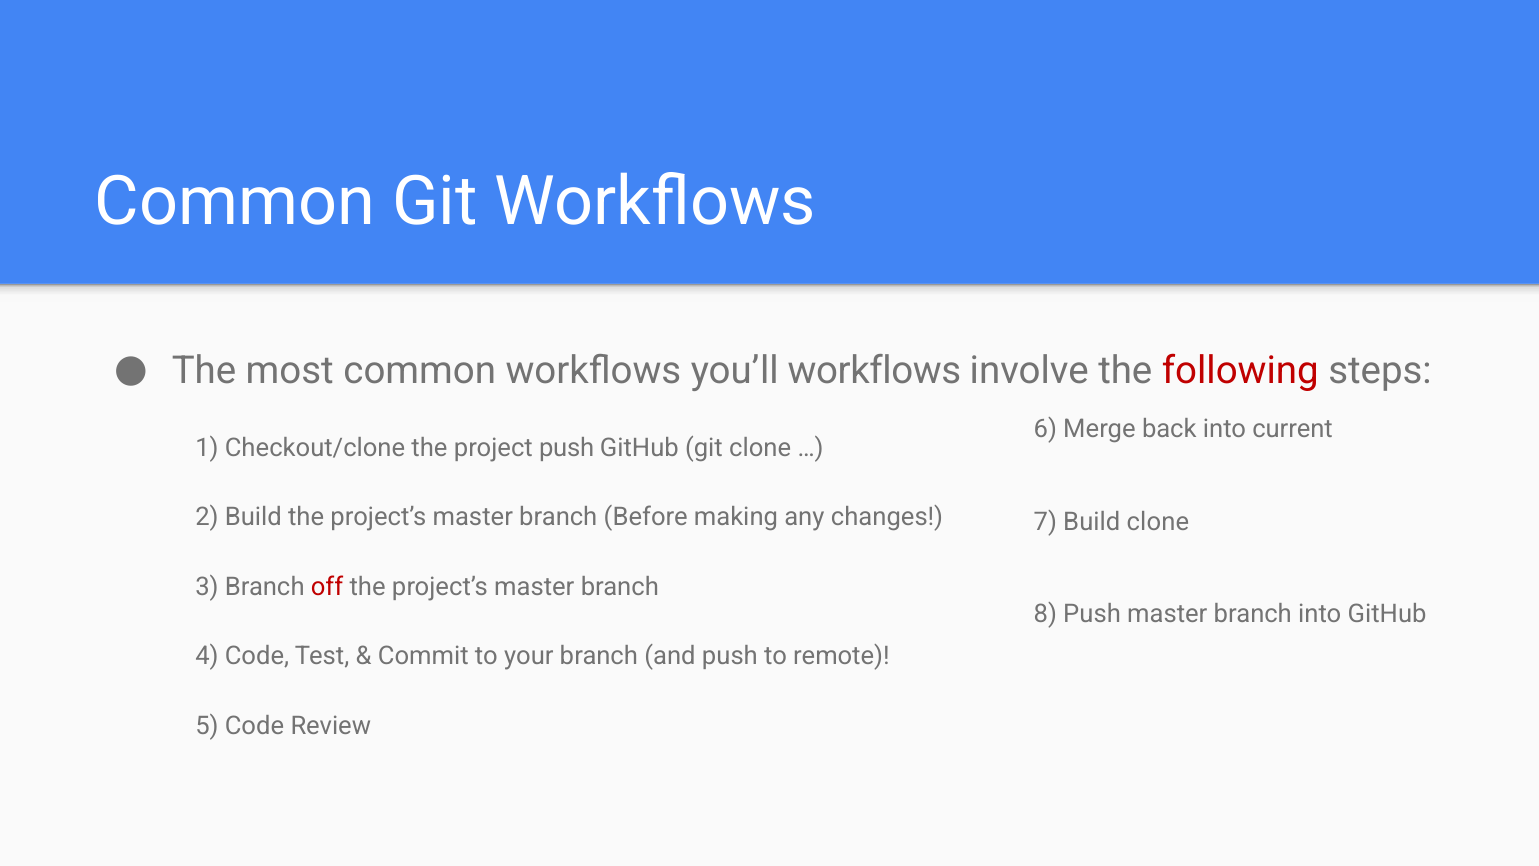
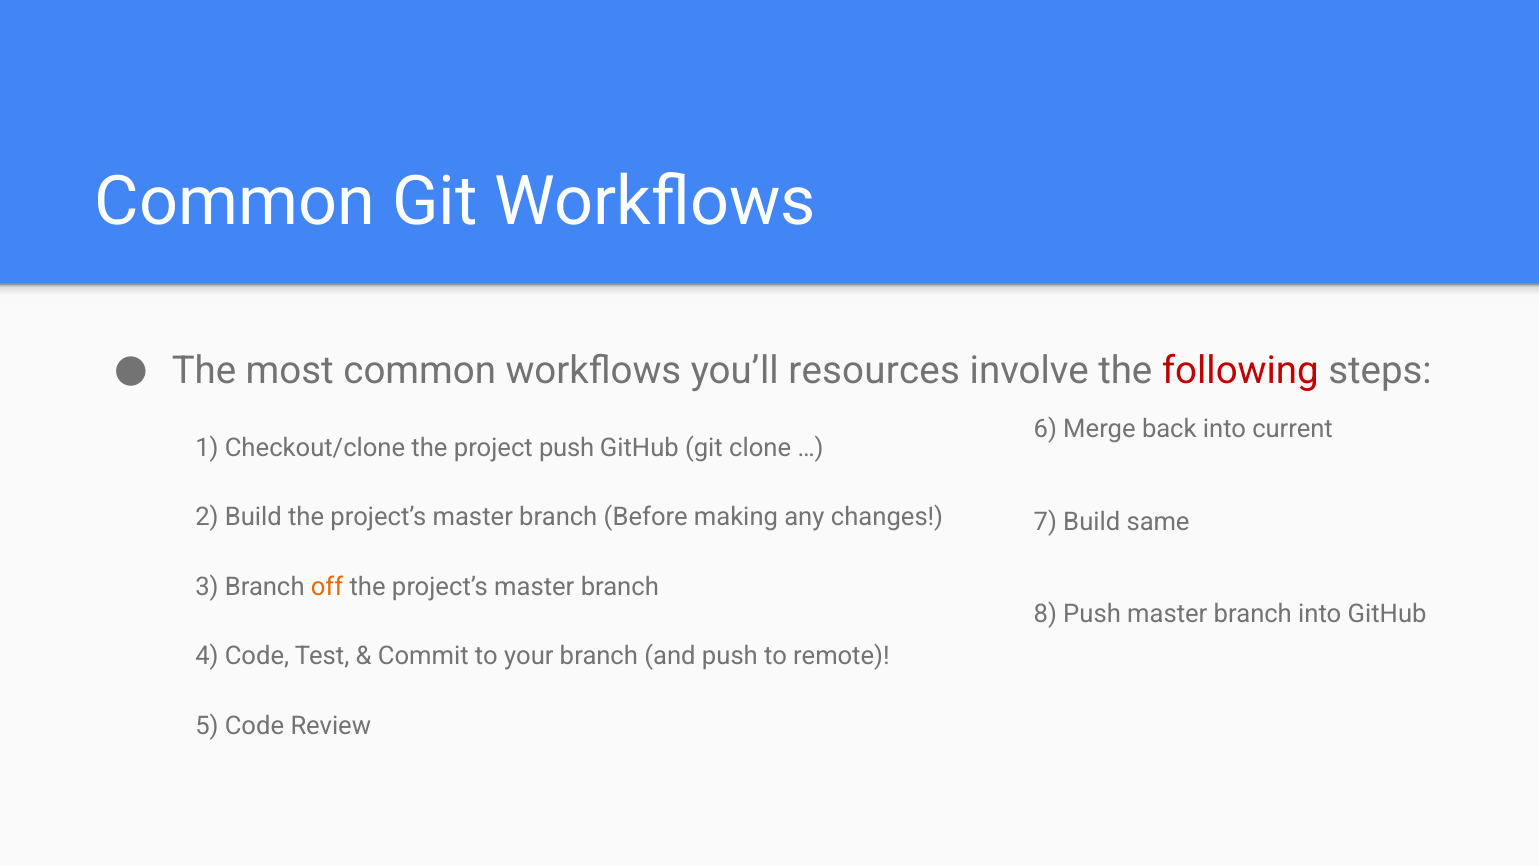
you’ll workflows: workflows -> resources (874, 371)
Build clone: clone -> same (1158, 522)
off colour: red -> orange (327, 587)
